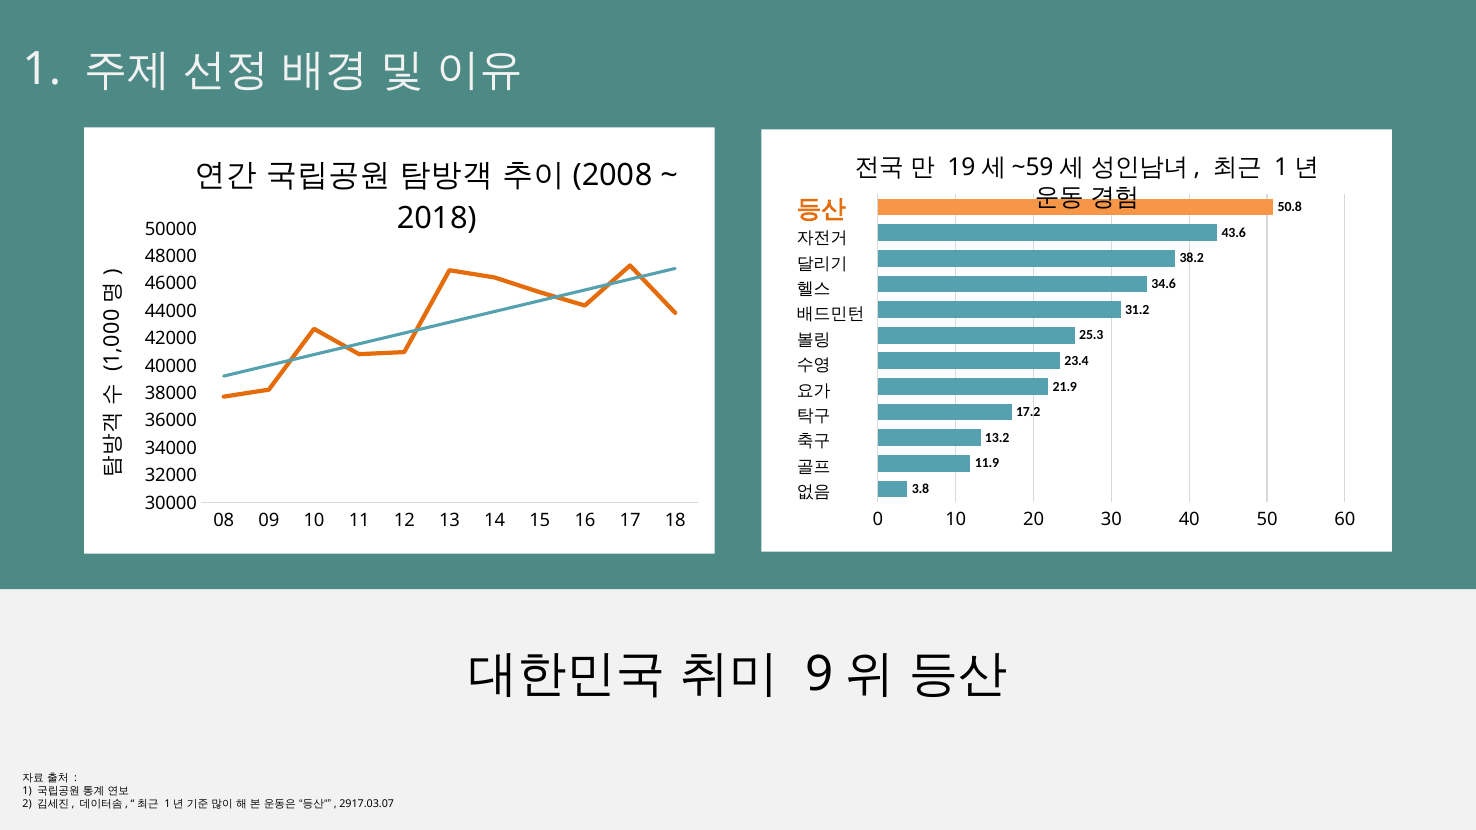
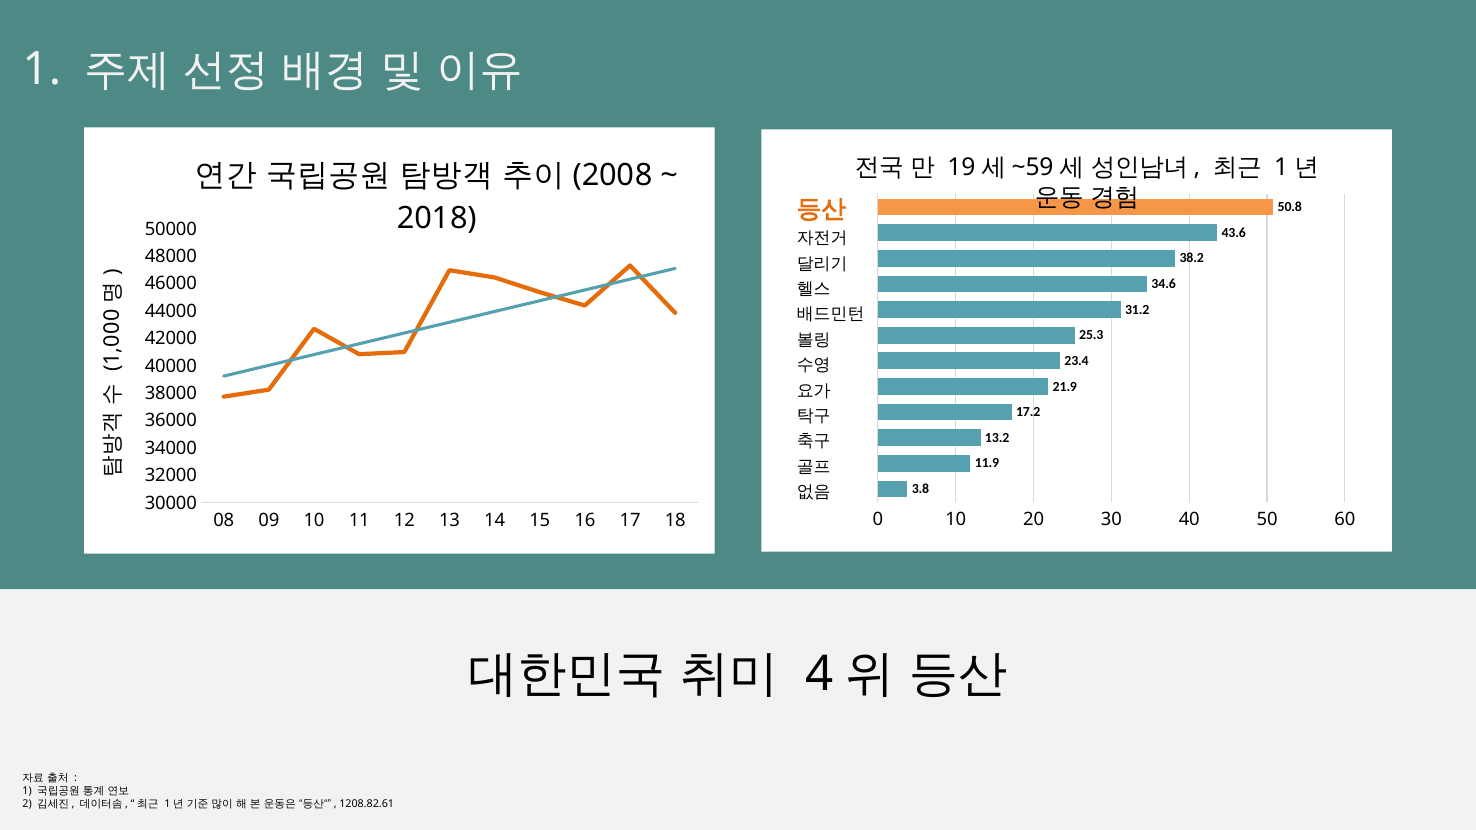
9: 9 -> 4 (819, 674)
2917.03.07: 2917.03.07 -> 1208.82.61 (367, 804)
